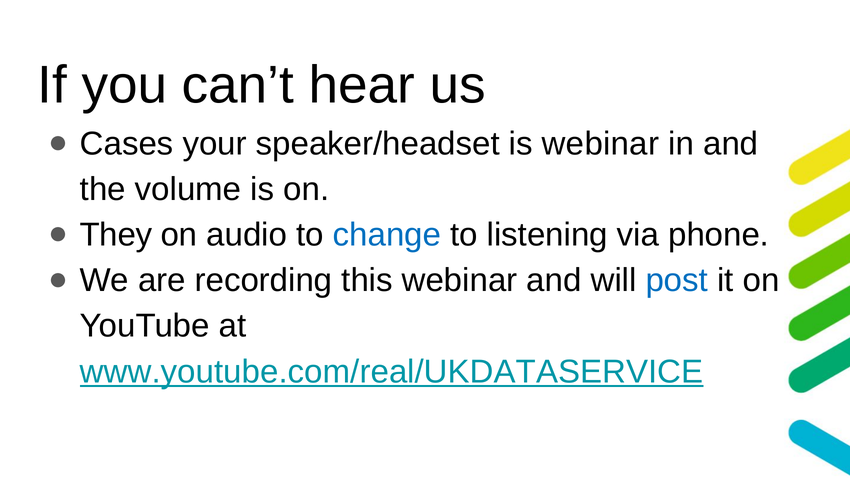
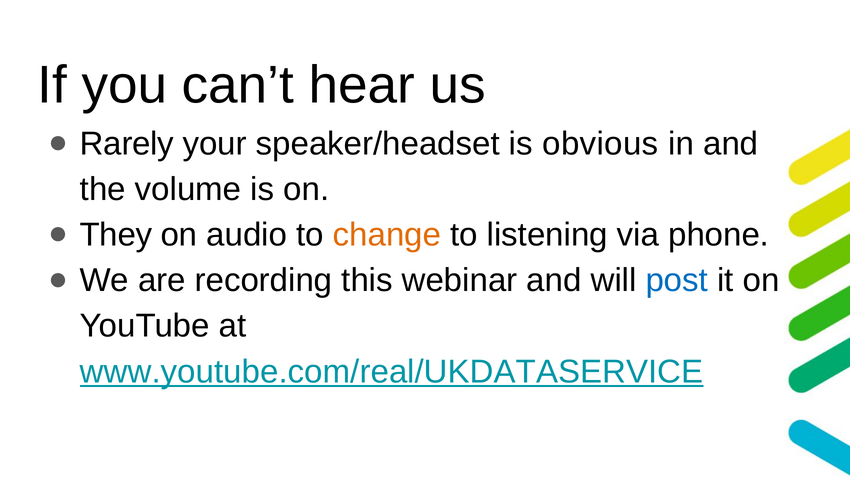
Cases: Cases -> Rarely (127, 144)
is webinar: webinar -> obvious (600, 144)
change colour: blue -> orange (387, 235)
